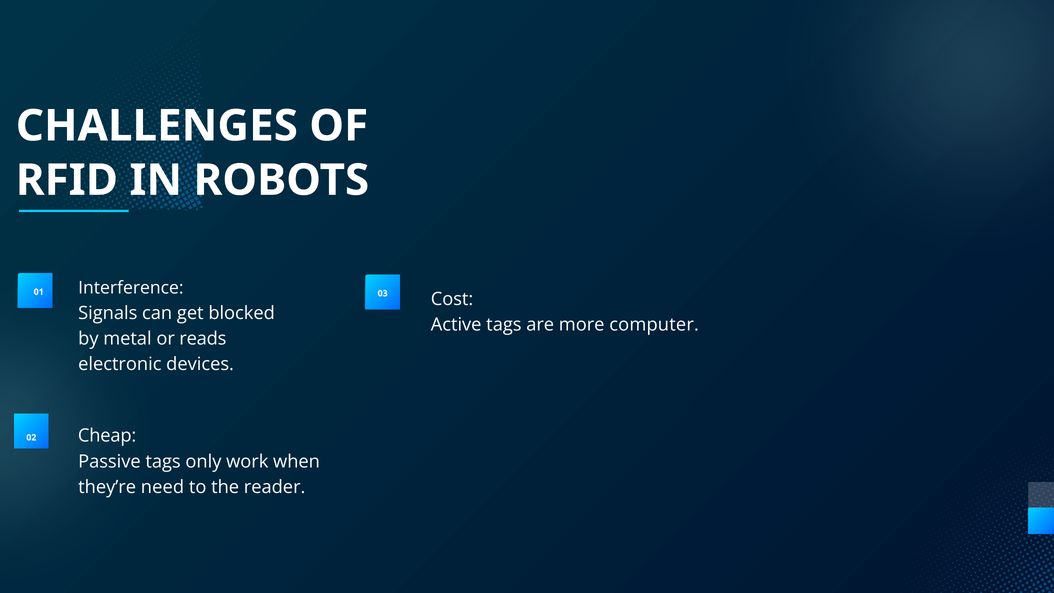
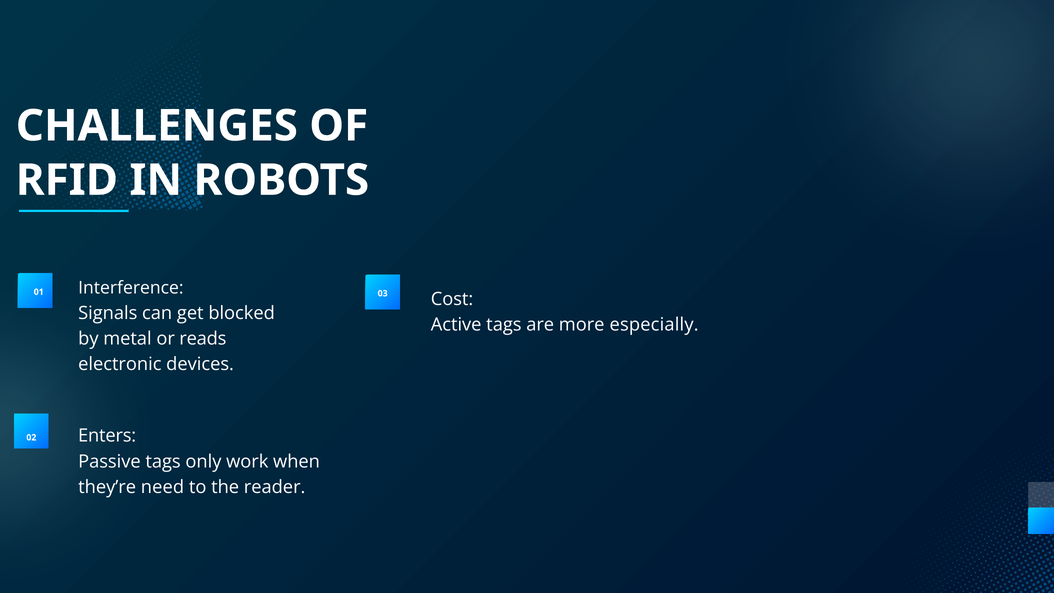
computer: computer -> especially (654, 325)
Cheap: Cheap -> Enters (107, 436)
